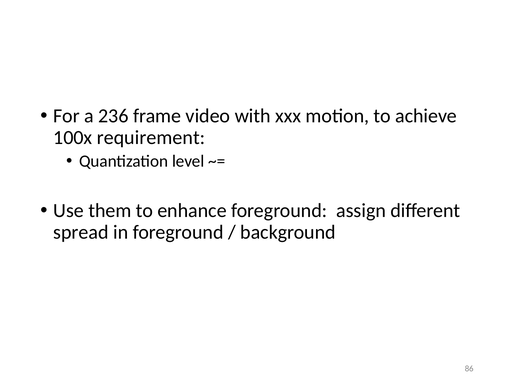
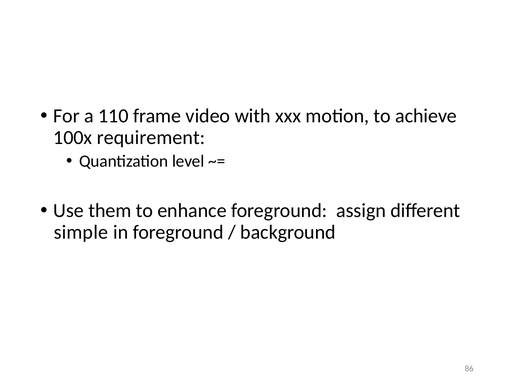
236: 236 -> 110 (113, 116)
spread: spread -> simple (81, 232)
